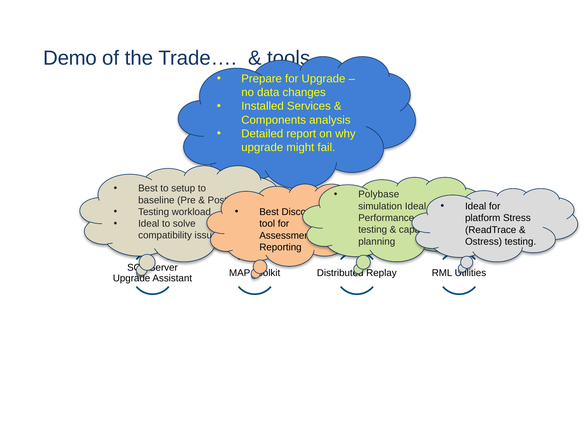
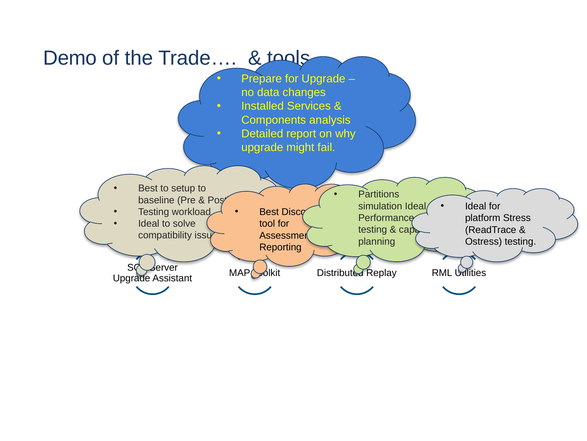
Polybase: Polybase -> Partitions (379, 194)
